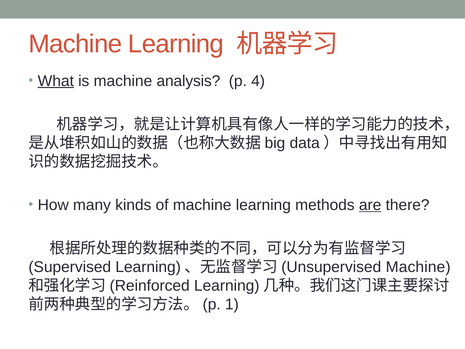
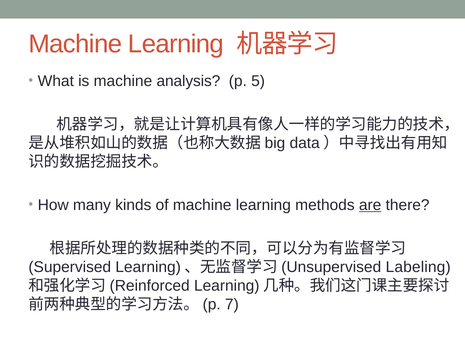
What underline: present -> none (56, 81)
4: 4 -> 5 (258, 81)
Machine: Machine -> Labeling (418, 267)
1: 1 -> 7 (232, 304)
